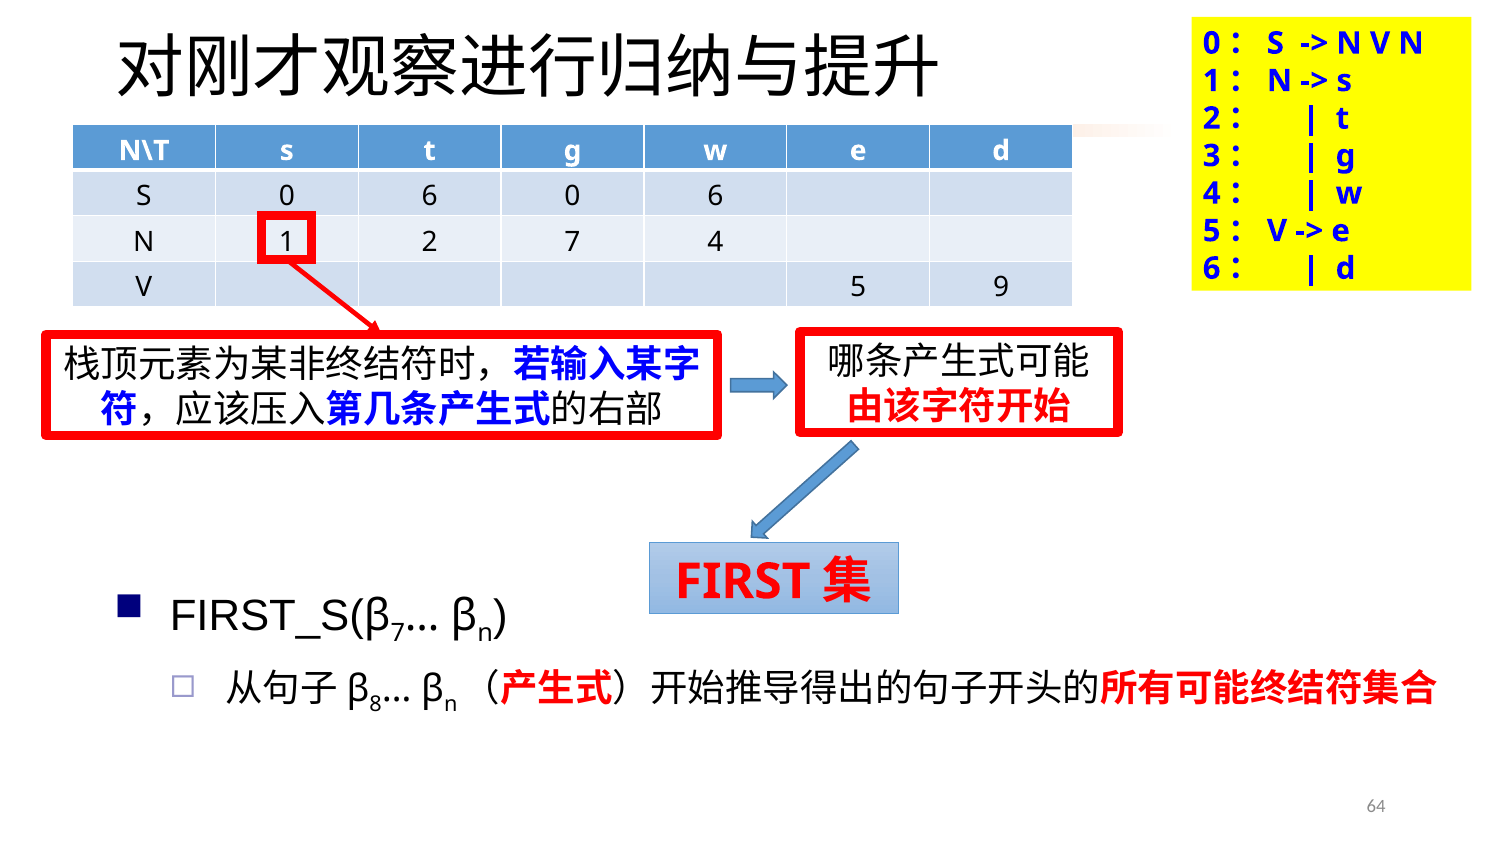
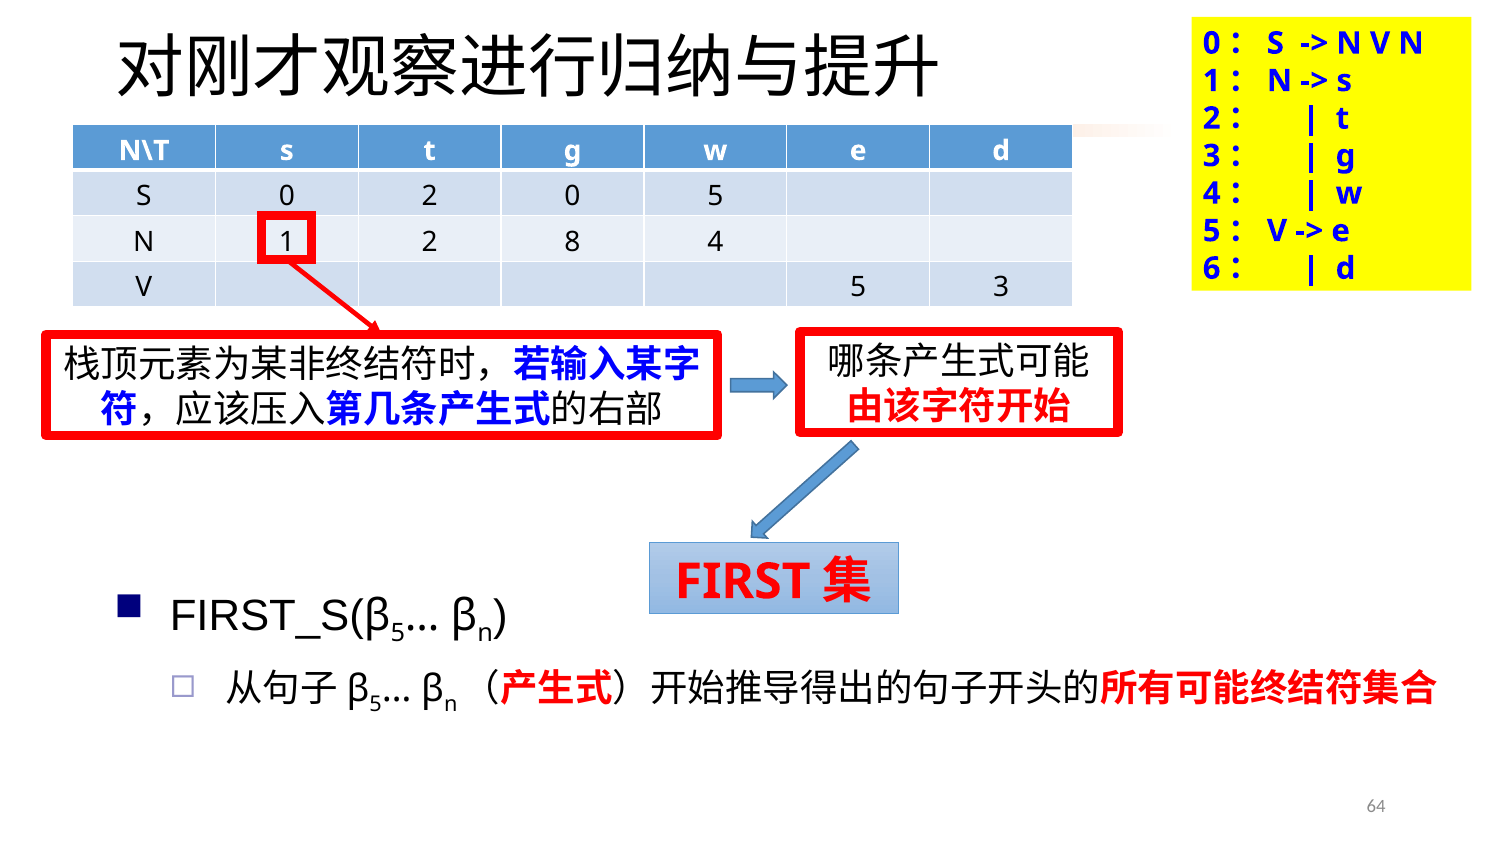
6: 6 -> 2 (430, 196)
6: 6 -> 5 (715, 196)
2 7: 7 -> 8 (573, 242)
5 9: 9 -> 3 (1001, 288)
7: 7 -> 5 (398, 633)
8: 8 -> 5 (376, 704)
